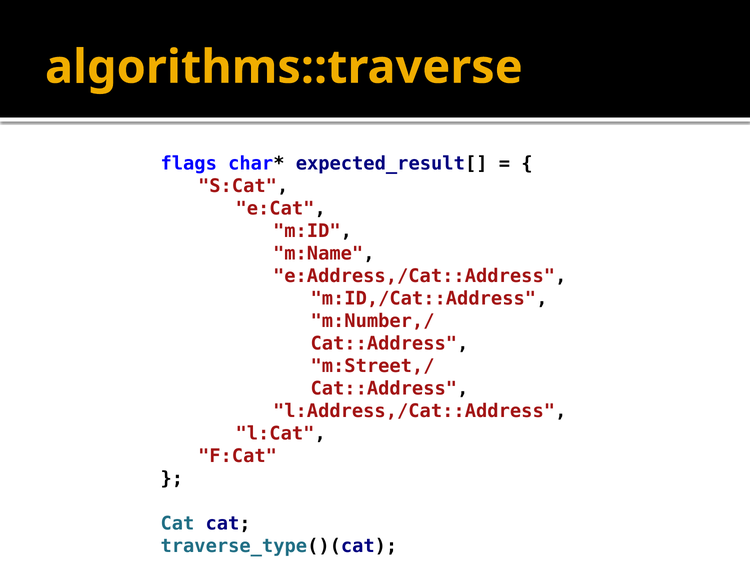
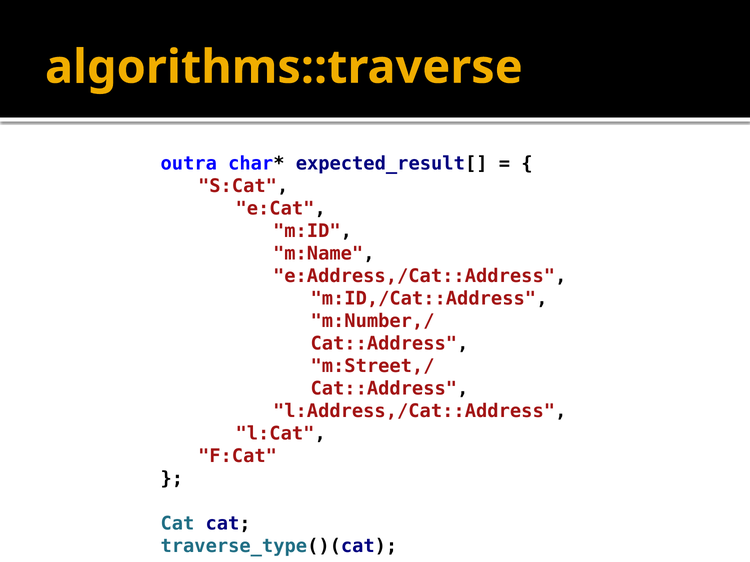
flags: flags -> outra (189, 164)
